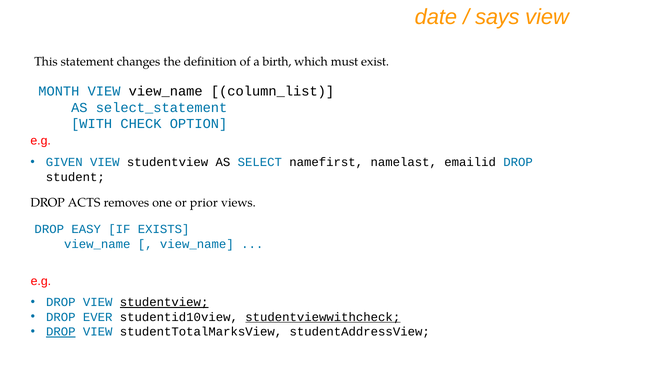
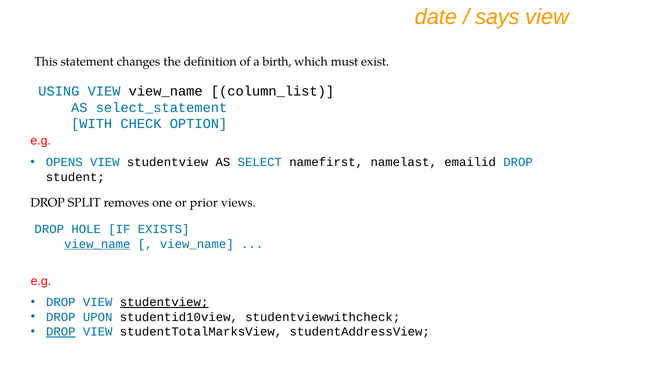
MONTH: MONTH -> USING (59, 91)
GIVEN: GIVEN -> OPENS (64, 162)
ACTS: ACTS -> SPLIT (84, 203)
EASY: EASY -> HOLE (86, 229)
view_name underline: none -> present (97, 244)
EVER: EVER -> UPON (98, 317)
studentviewwithcheck underline: present -> none (323, 317)
